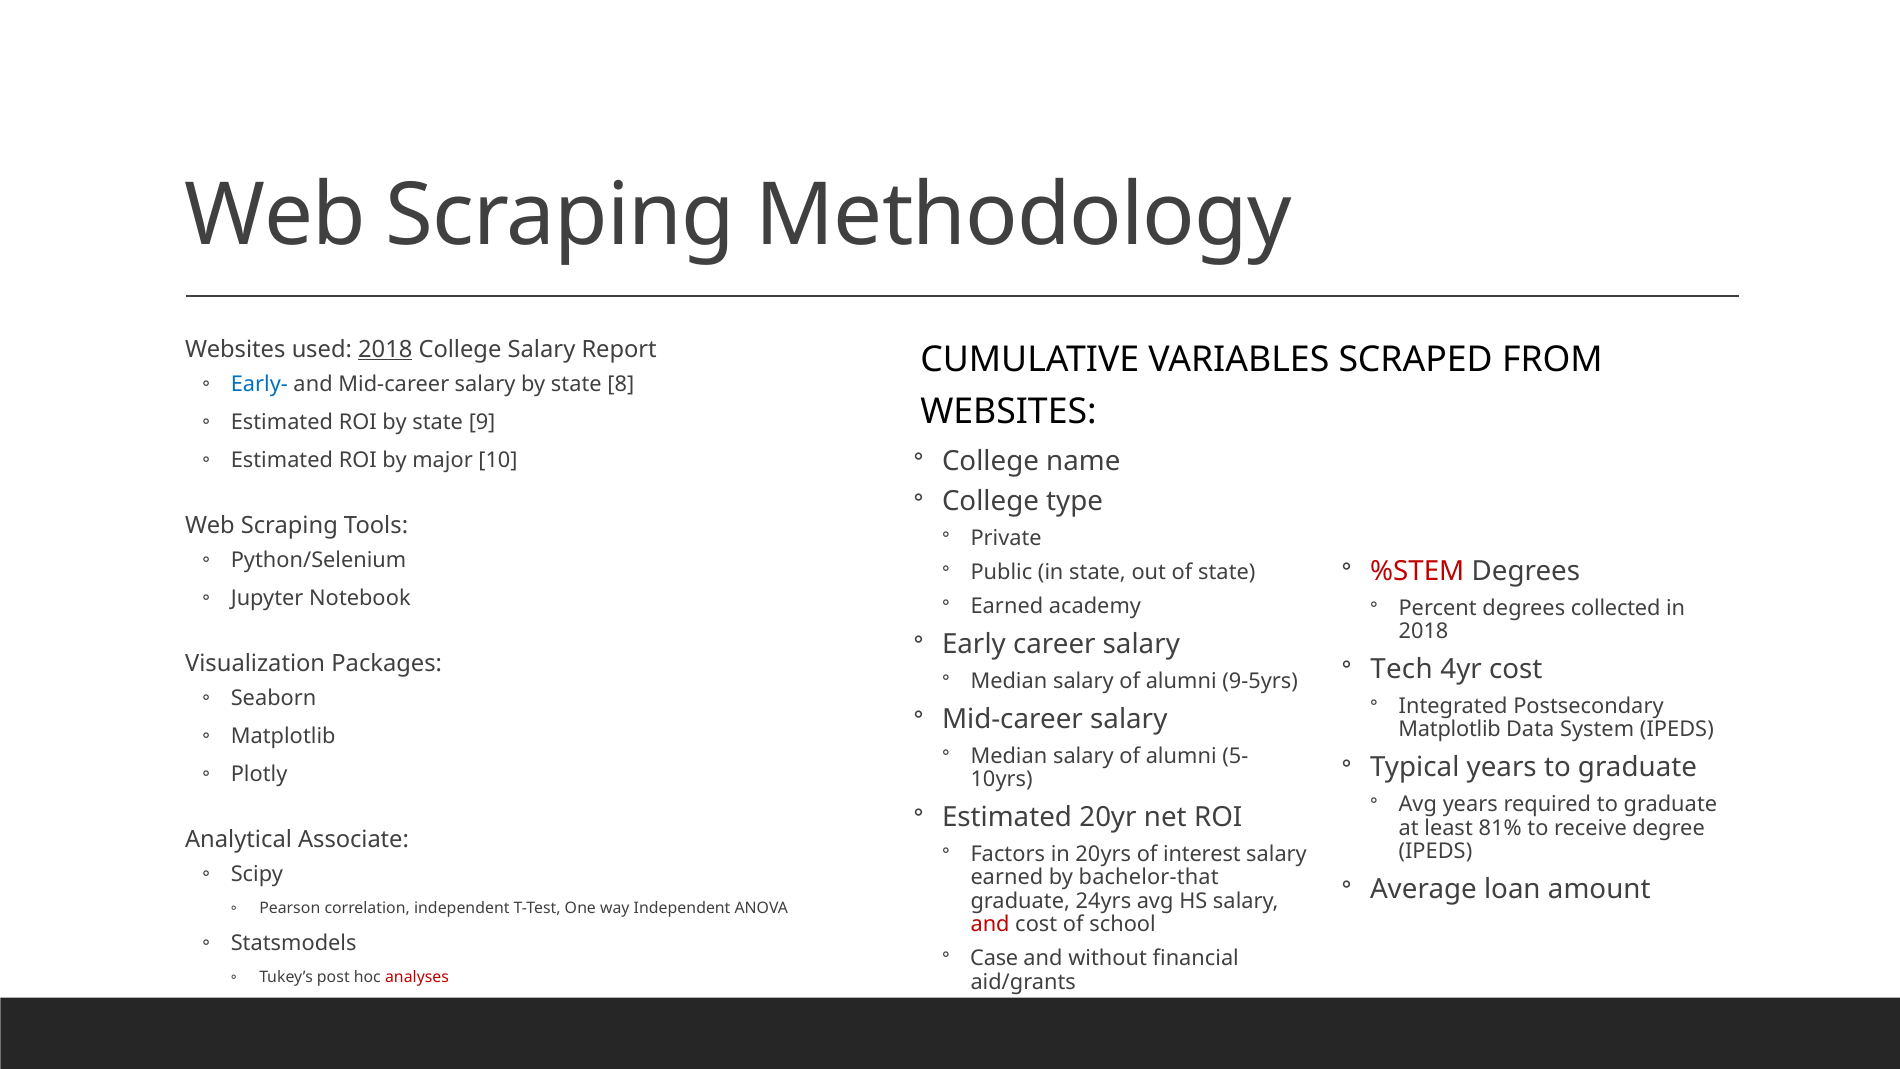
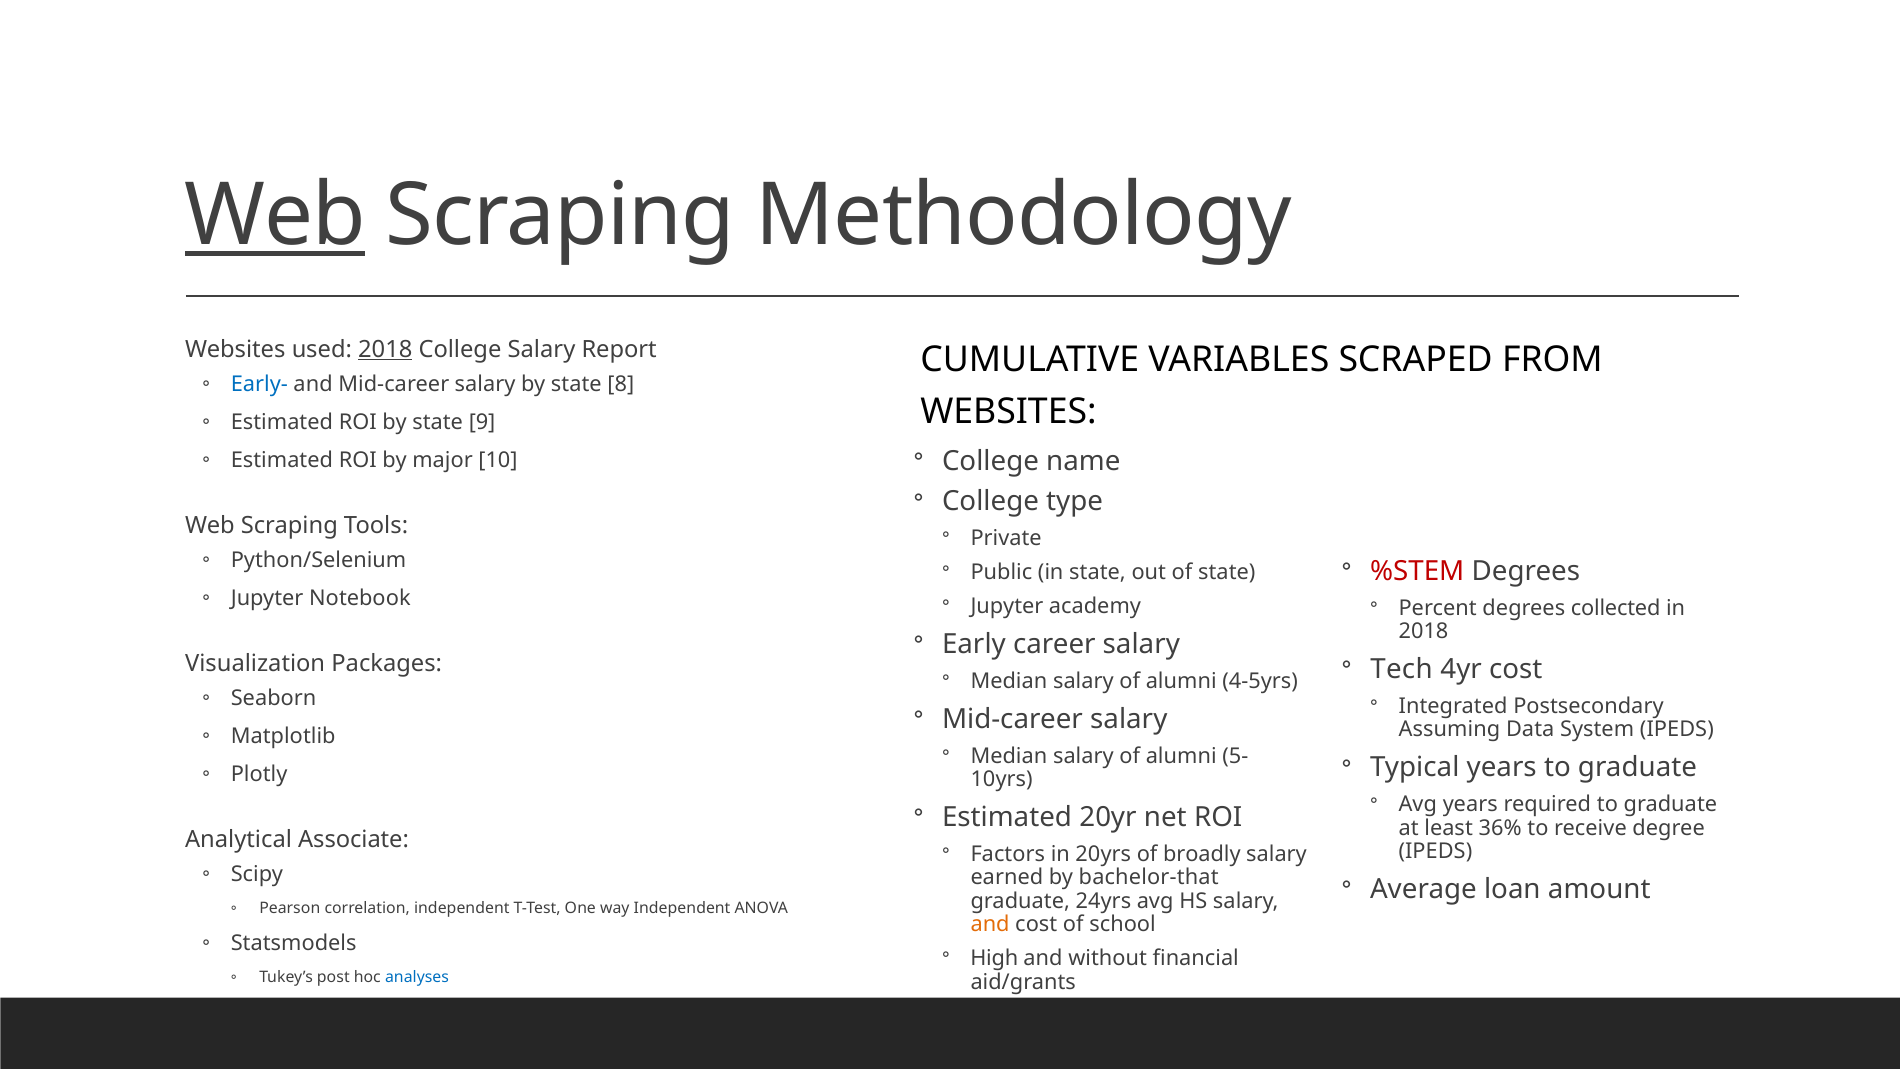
Web underline: none -> present (276, 216)
Earned: Earned -> Jupyter (1007, 606)
9-5yrs: 9-5yrs -> 4-5yrs (1260, 681)
Matplotlib: Matplotlib -> Assuming (1449, 730)
81%: 81% -> 36% (1500, 828)
interest: interest -> broadly (1202, 854)
and colour: red -> orange (990, 924)
Case: Case -> High (994, 959)
analyses colour: red -> blue (417, 977)
